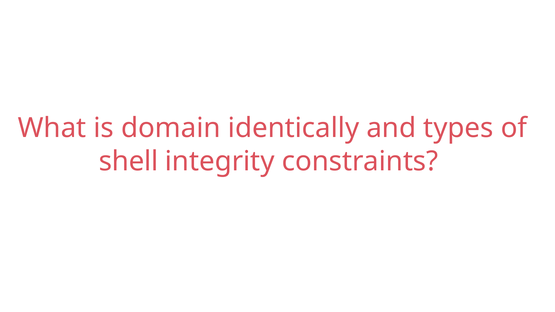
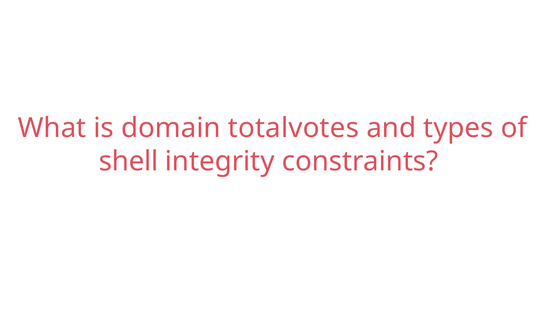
identically: identically -> totalvotes (293, 128)
